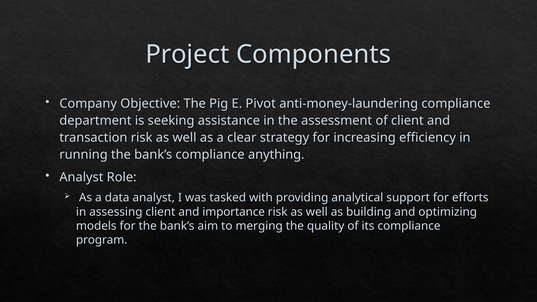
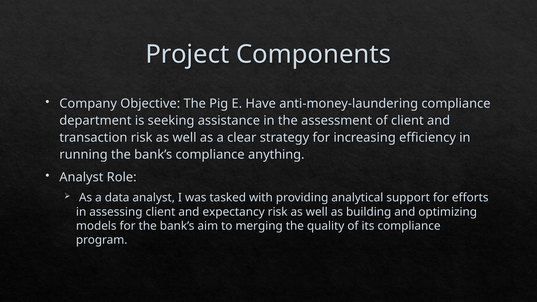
Pivot: Pivot -> Have (261, 104)
importance: importance -> expectancy (234, 212)
